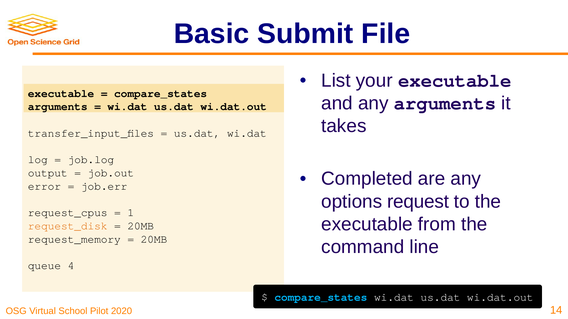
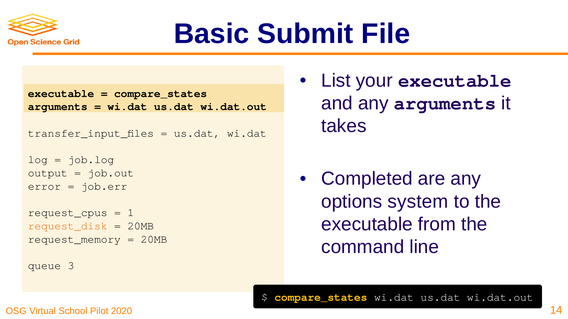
request: request -> system (418, 202)
4: 4 -> 3 (71, 266)
compare_states colour: light blue -> yellow (321, 298)
